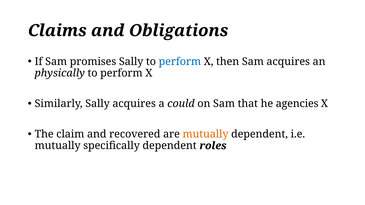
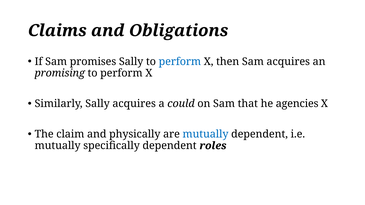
physically: physically -> promising (60, 73)
recovered: recovered -> physically (135, 134)
mutually colour: orange -> blue (206, 134)
